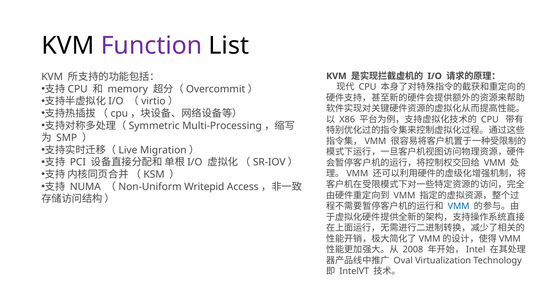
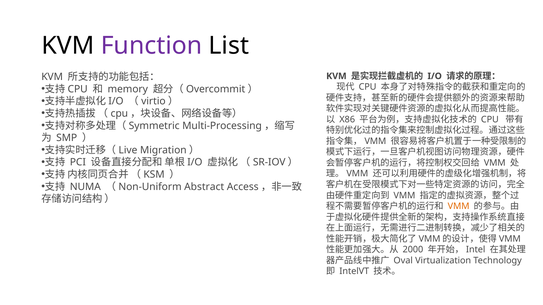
Writepid: Writepid -> Abstract (204, 187)
VMM colour: blue -> orange (459, 206)
2008: 2008 -> 2000 (413, 250)
